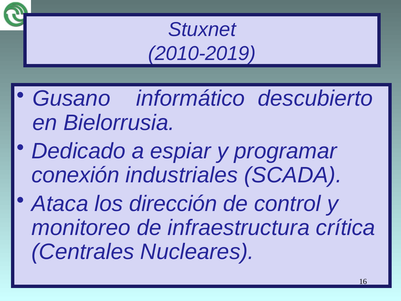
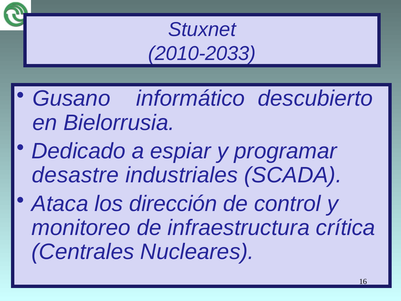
2010-2019: 2010-2019 -> 2010-2033 (202, 54)
conexión: conexión -> desastre (75, 175)
